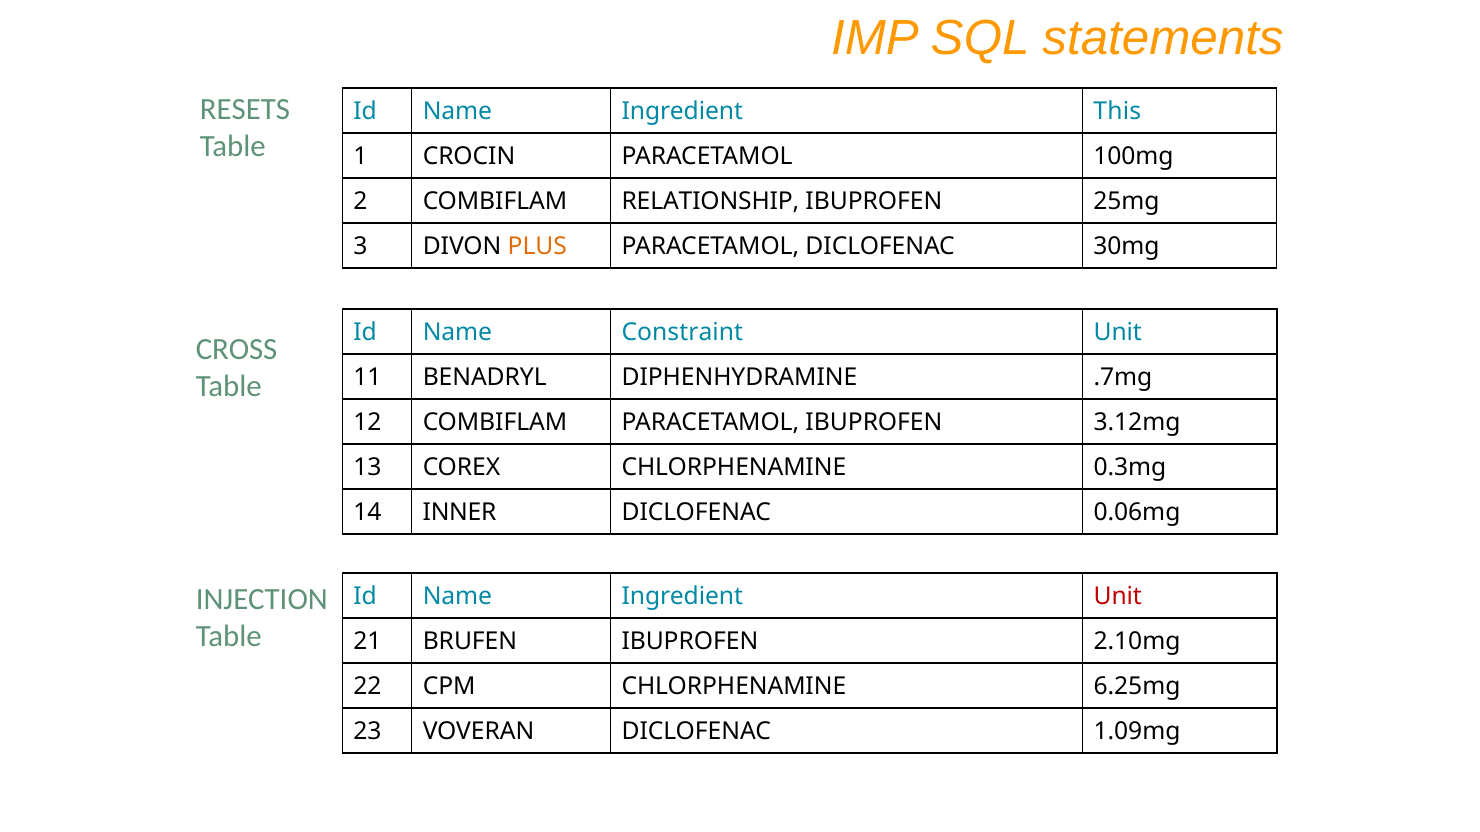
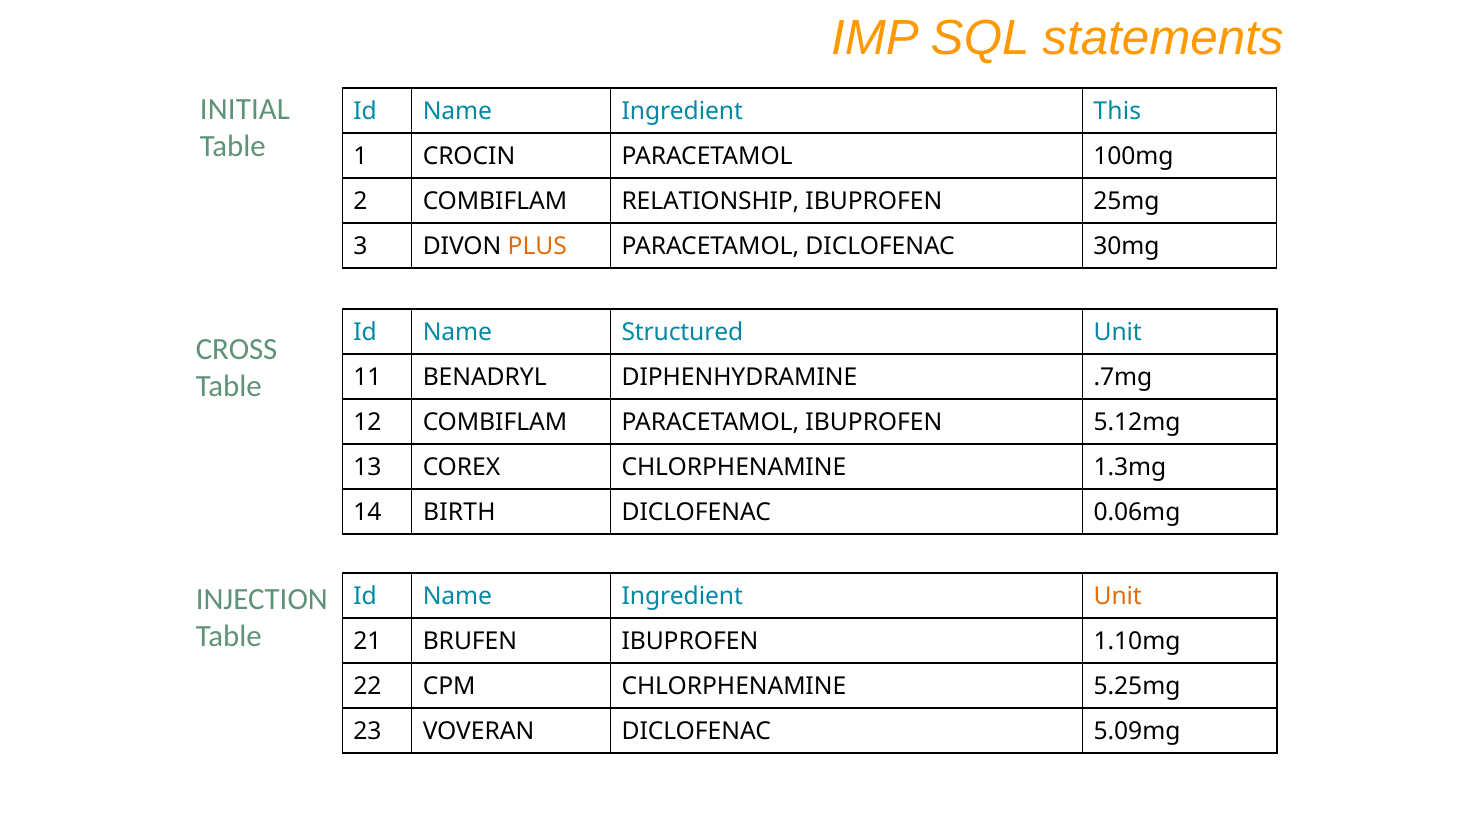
RESETS: RESETS -> INITIAL (245, 110)
Constraint: Constraint -> Structured (682, 333)
3.12mg: 3.12mg -> 5.12mg (1137, 423)
0.3mg: 0.3mg -> 1.3mg (1130, 468)
INNER: INNER -> BIRTH (459, 513)
Unit colour: red -> orange (1118, 597)
2.10mg: 2.10mg -> 1.10mg (1137, 642)
6.25mg: 6.25mg -> 5.25mg (1137, 687)
1.09mg: 1.09mg -> 5.09mg (1137, 732)
